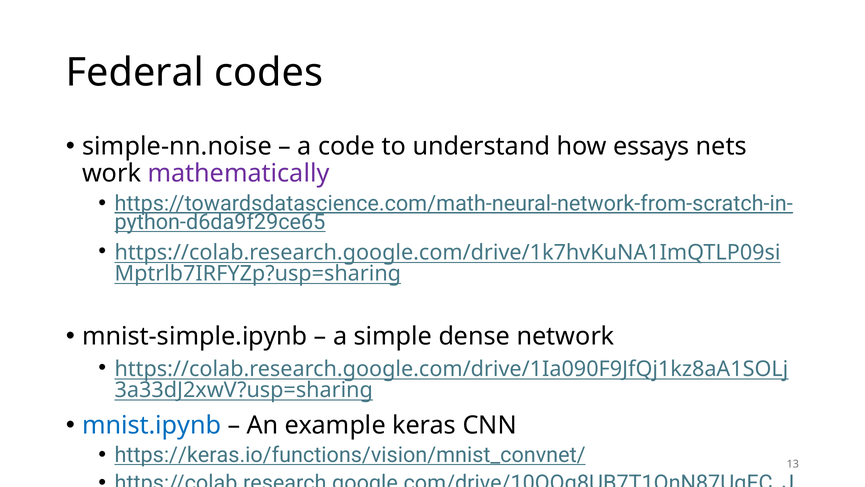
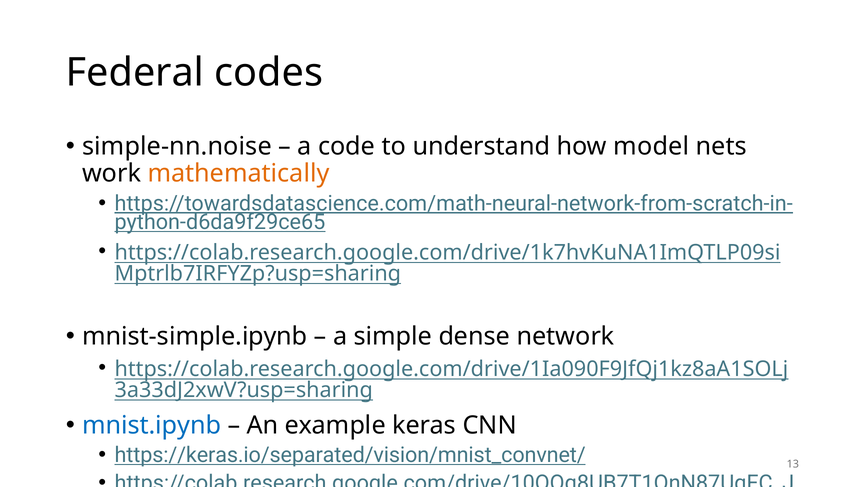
essays: essays -> model (651, 146)
mathematically colour: purple -> orange (238, 173)
https://keras.io/functions/vision/mnist_convnet/: https://keras.io/functions/vision/mnist_convnet/ -> https://keras.io/separated/vision/mnist_convnet/ (350, 455)
